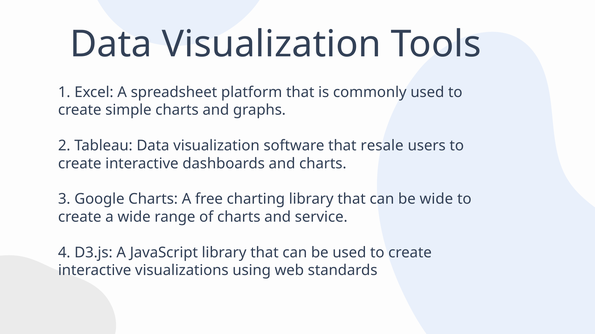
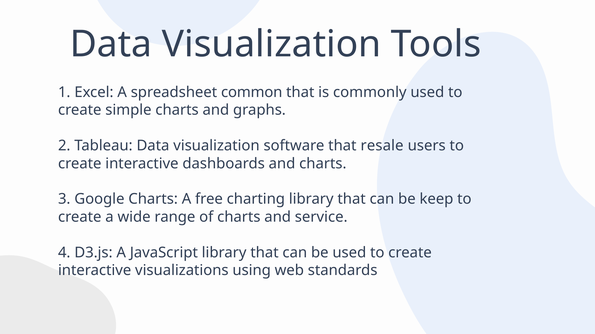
platform: platform -> common (252, 92)
be wide: wide -> keep (436, 199)
